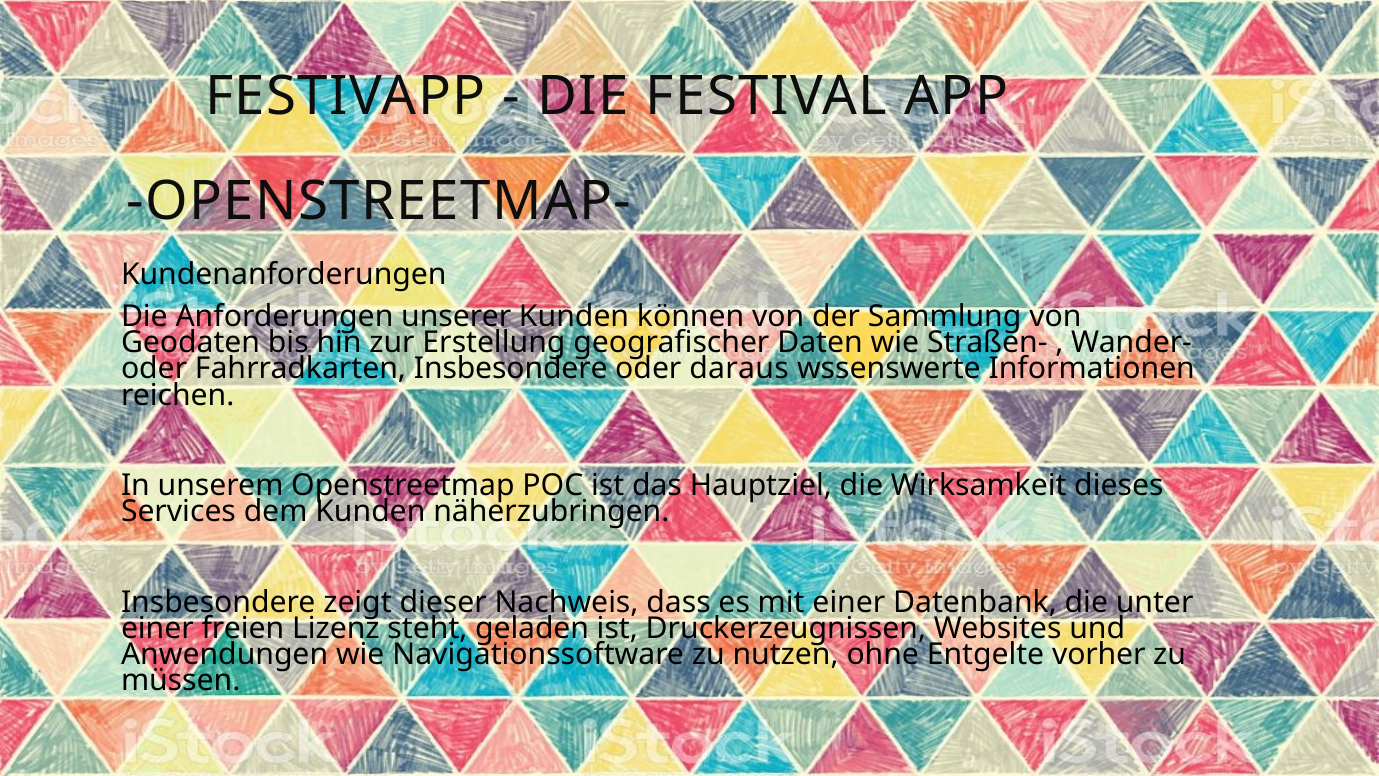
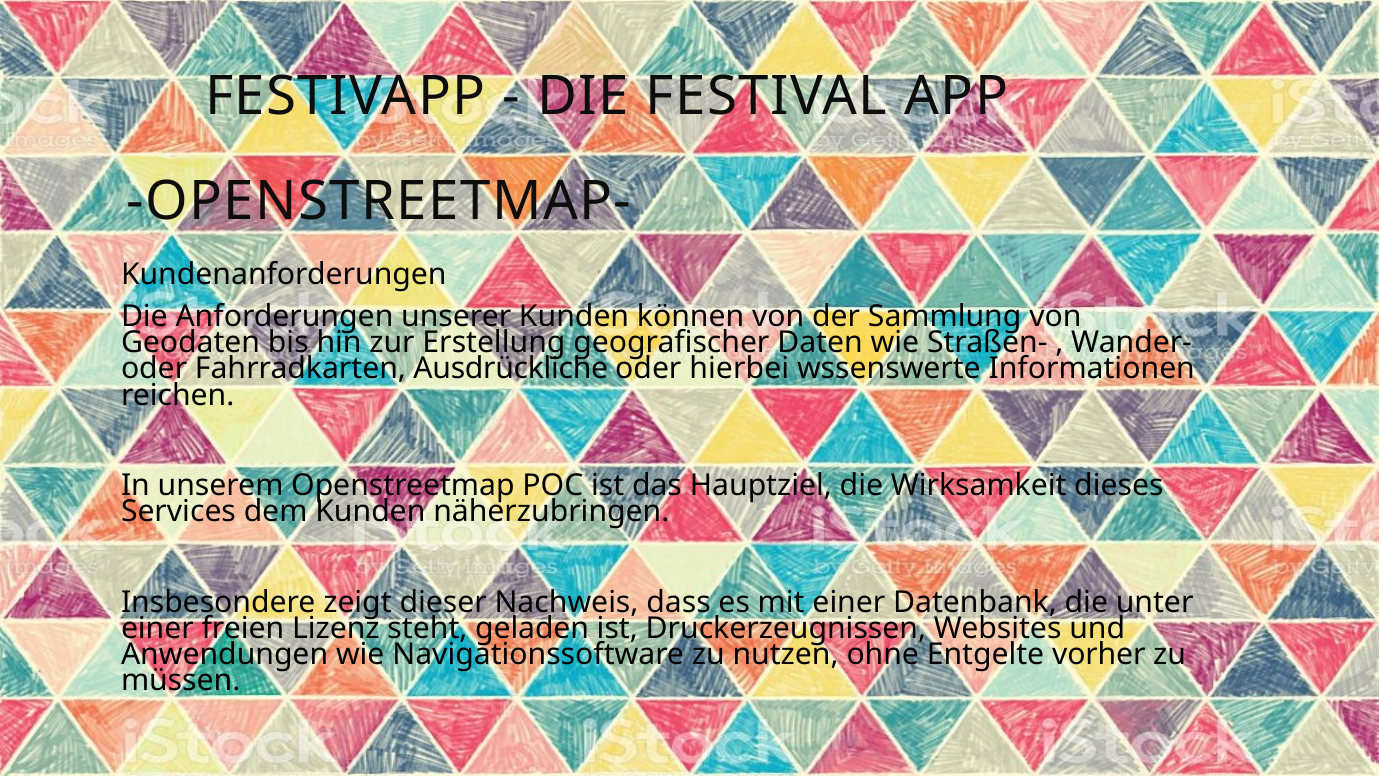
Fahrradkarten Insbesondere: Insbesondere -> Ausdrückliche (511, 369)
daraus: daraus -> hierbei (739, 369)
